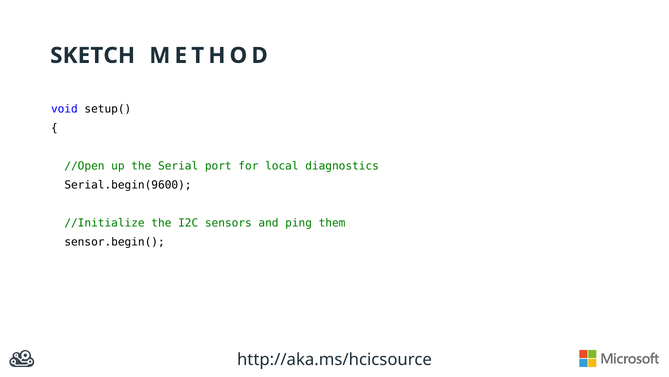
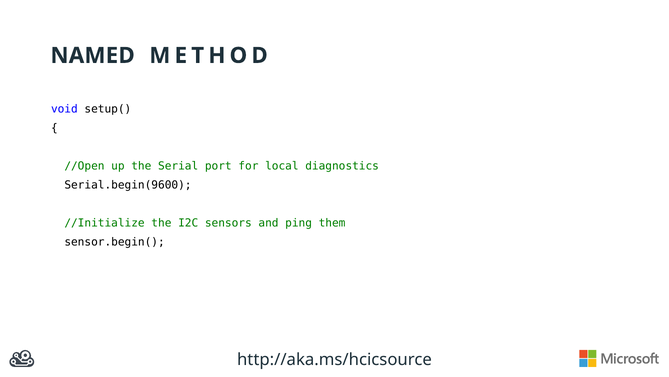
SKETCH: SKETCH -> NAMED (93, 55)
